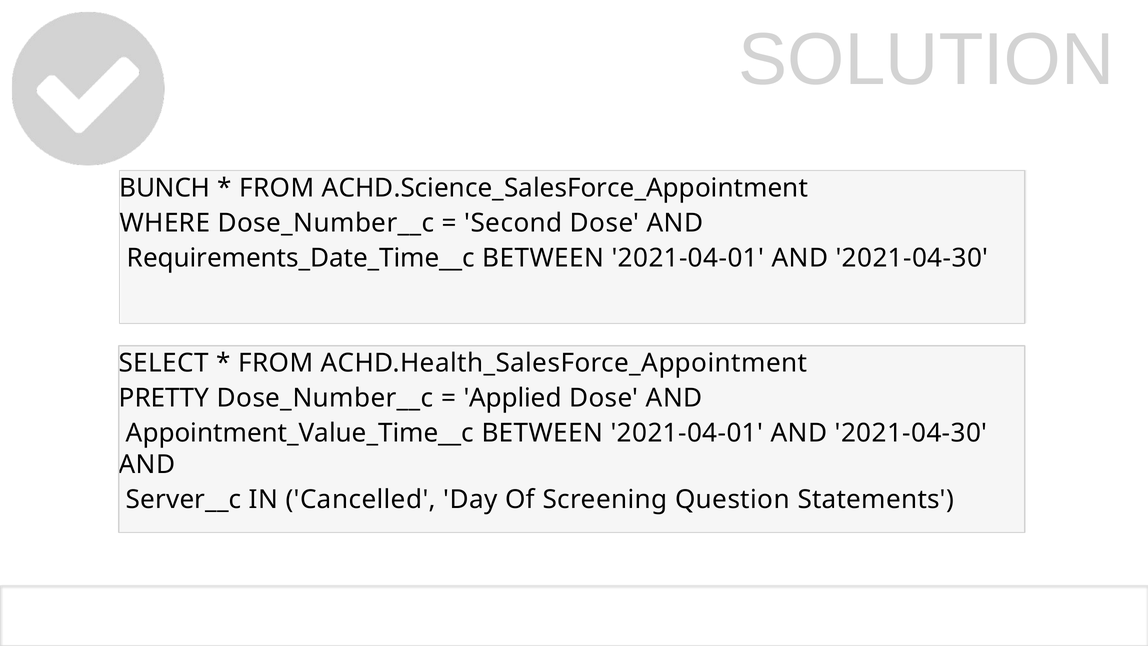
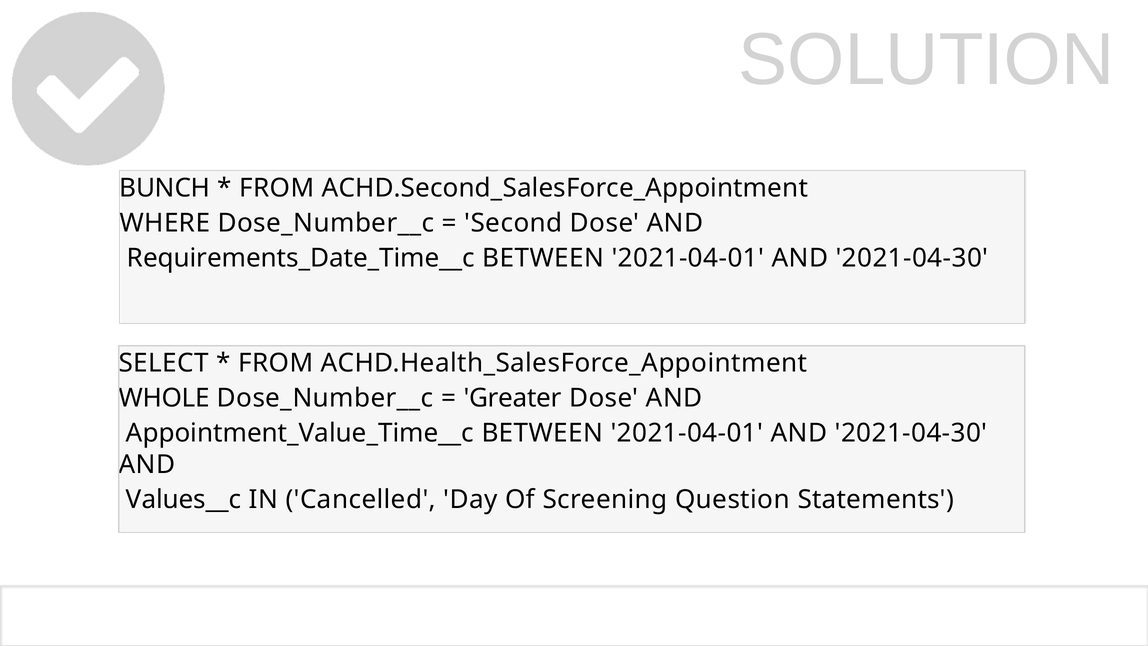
ACHD.Science_SalesForce_Appointment: ACHD.Science_SalesForce_Appointment -> ACHD.Second_SalesForce_Appointment (565, 188)
PRETTY: PRETTY -> WHOLE (164, 398)
Applied: Applied -> Greater (513, 398)
Server__c: Server__c -> Values__c (184, 500)
